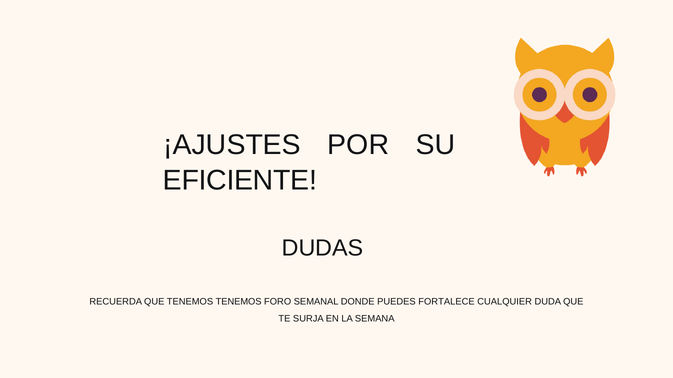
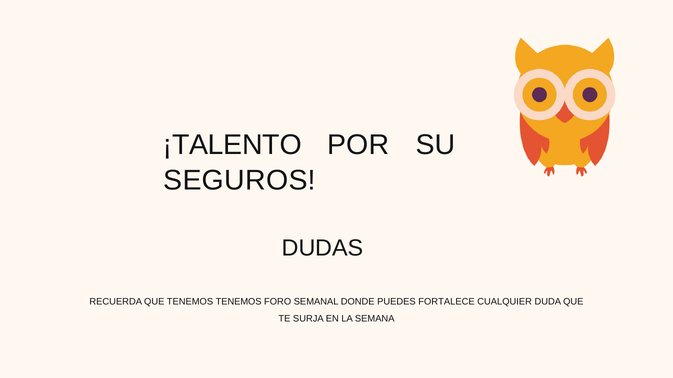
¡AJUSTES: ¡AJUSTES -> ¡TALENTO (232, 145)
EFICIENTE: EFICIENTE -> SEGUROS (240, 181)
